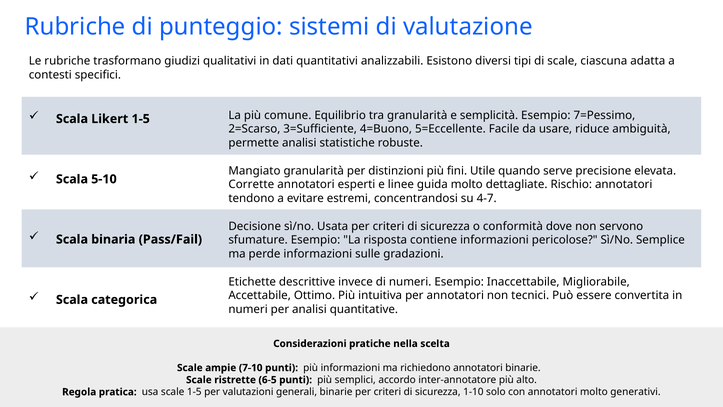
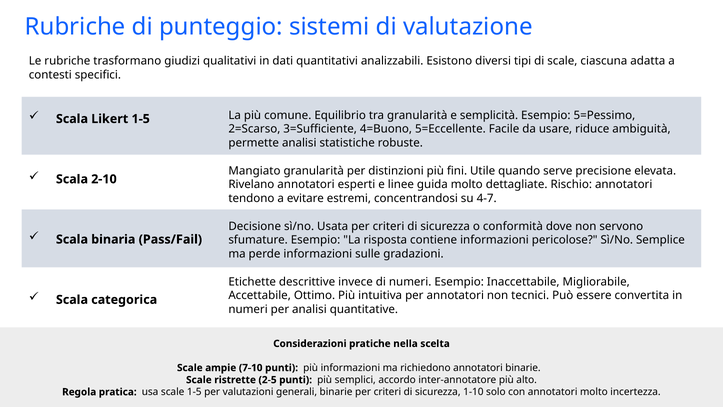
7=Pessimo: 7=Pessimo -> 5=Pessimo (604, 115)
5-10: 5-10 -> 2-10 (104, 179)
Corrette: Corrette -> Rivelano (251, 184)
6-5: 6-5 -> 2-5 (268, 380)
generativi: generativi -> incertezza (635, 392)
